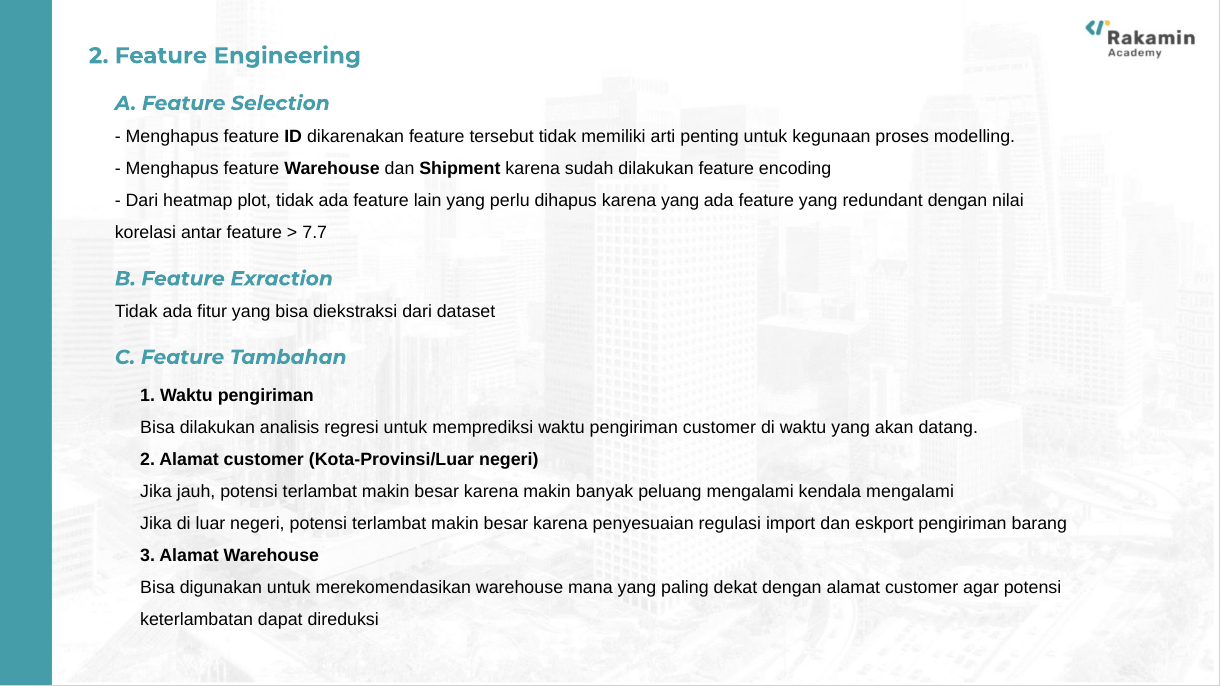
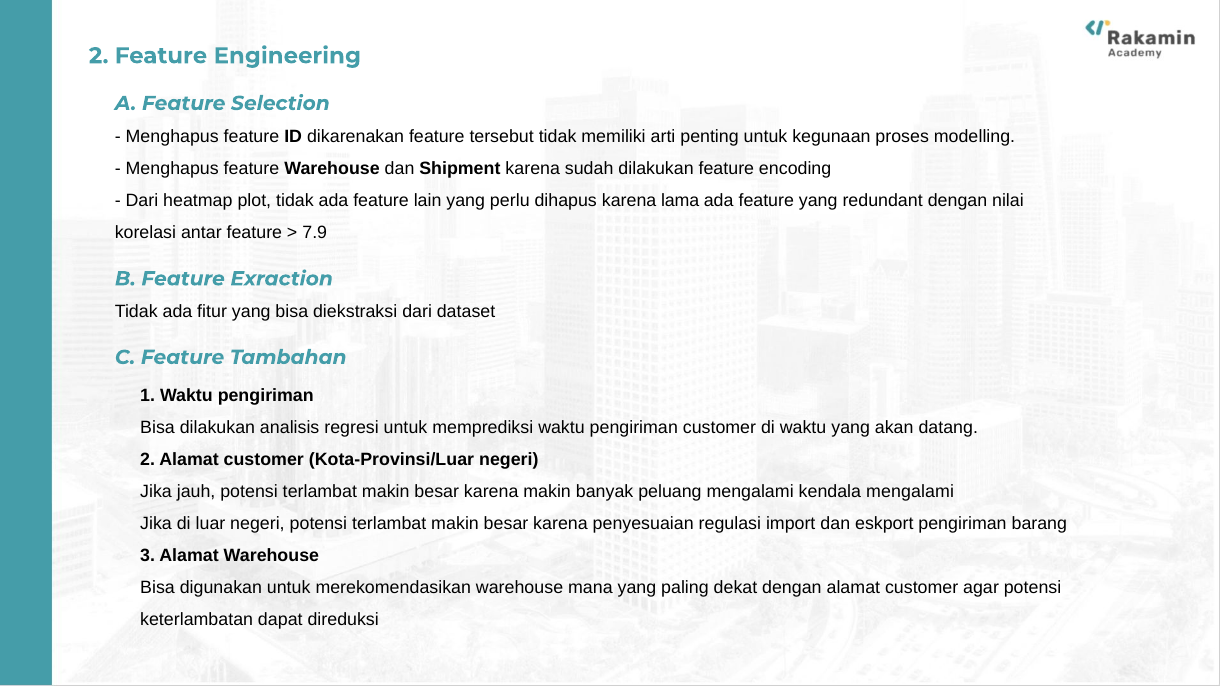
karena yang: yang -> lama (680, 201)
7.7: 7.7 -> 7.9 (315, 233)
